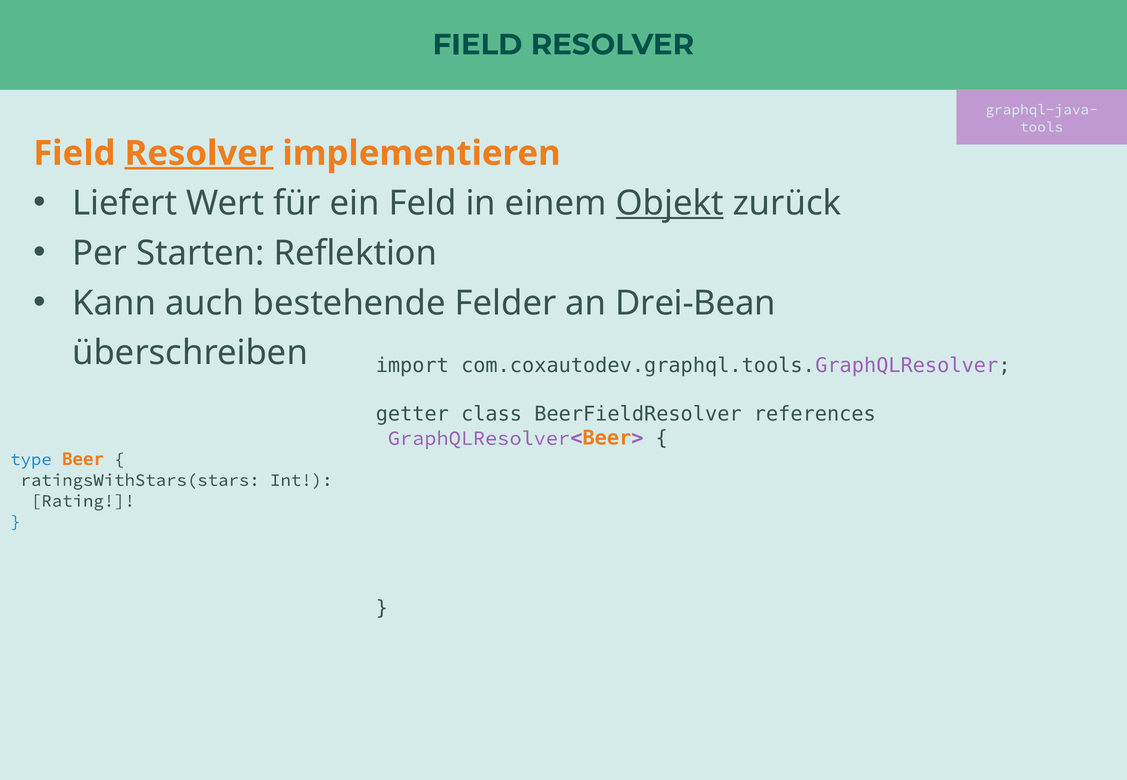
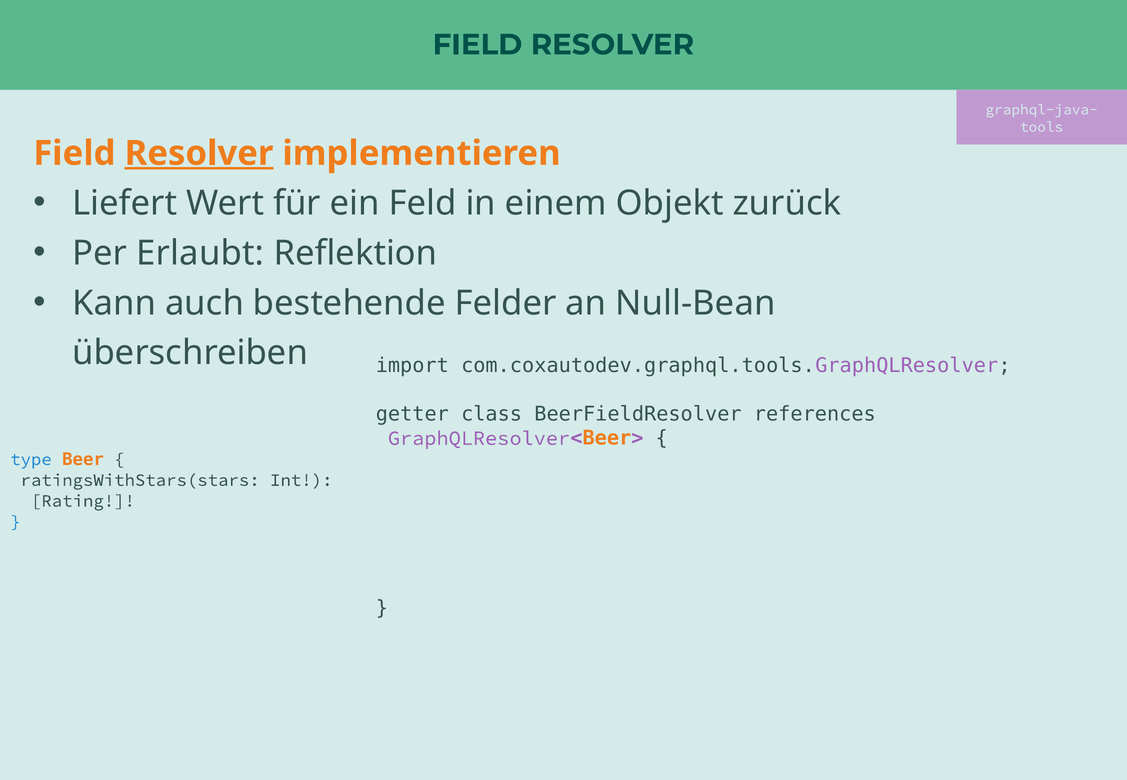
Objekt underline: present -> none (670, 203)
Starten: Starten -> Erlaubt (200, 253)
Drei-Bean: Drei-Bean -> Null-Bean (695, 303)
